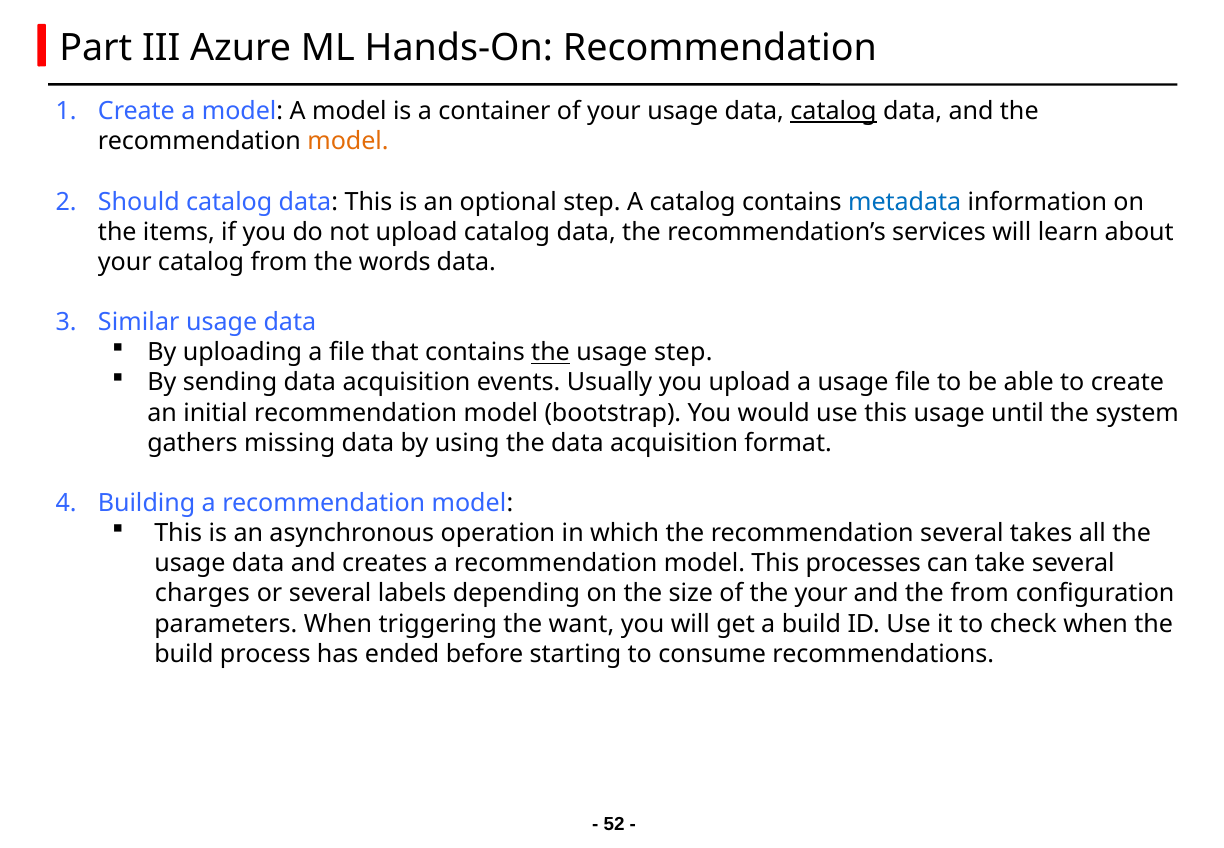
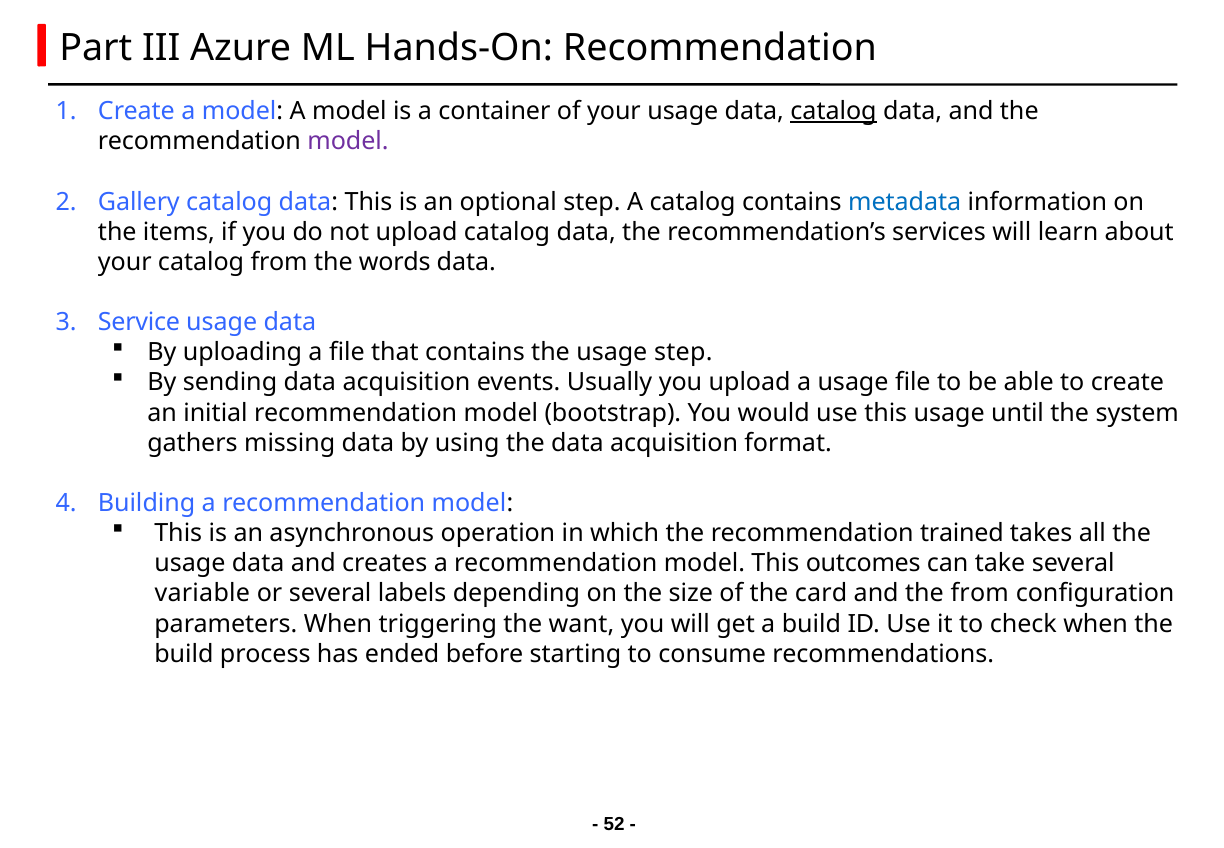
model colour: orange -> purple (348, 141)
Should: Should -> Gallery (139, 202)
Similar: Similar -> Service (139, 322)
the underline: present -> none (551, 352)
recommendation several: several -> trained (962, 533)
processes: processes -> outcomes (863, 563)
charges: charges -> variable (202, 593)
the your: your -> card (821, 593)
